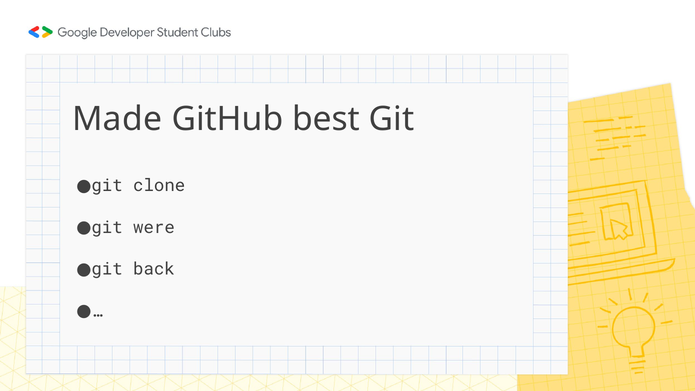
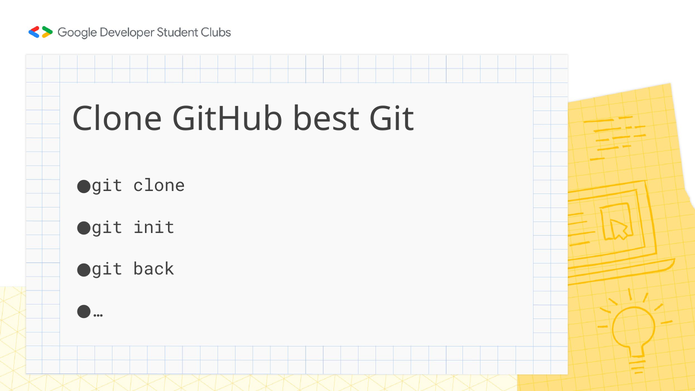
Made: Made -> Clone (117, 119)
were: were -> init (154, 227)
